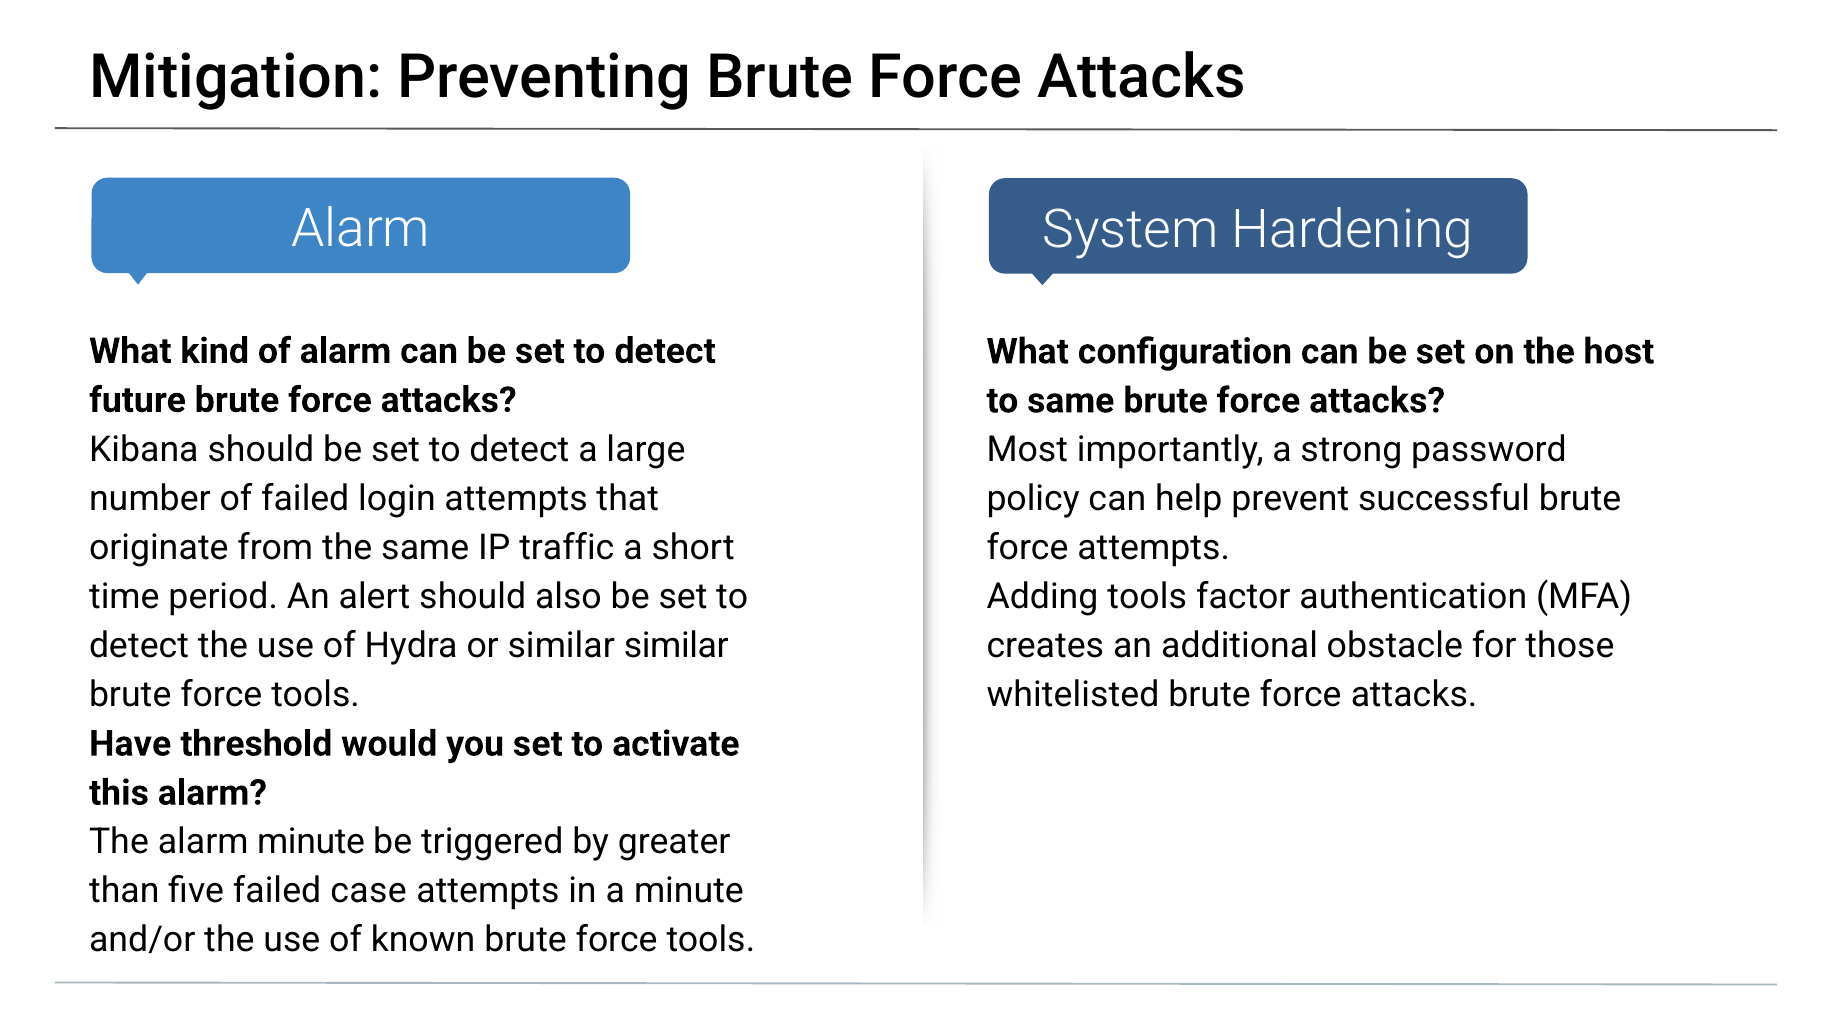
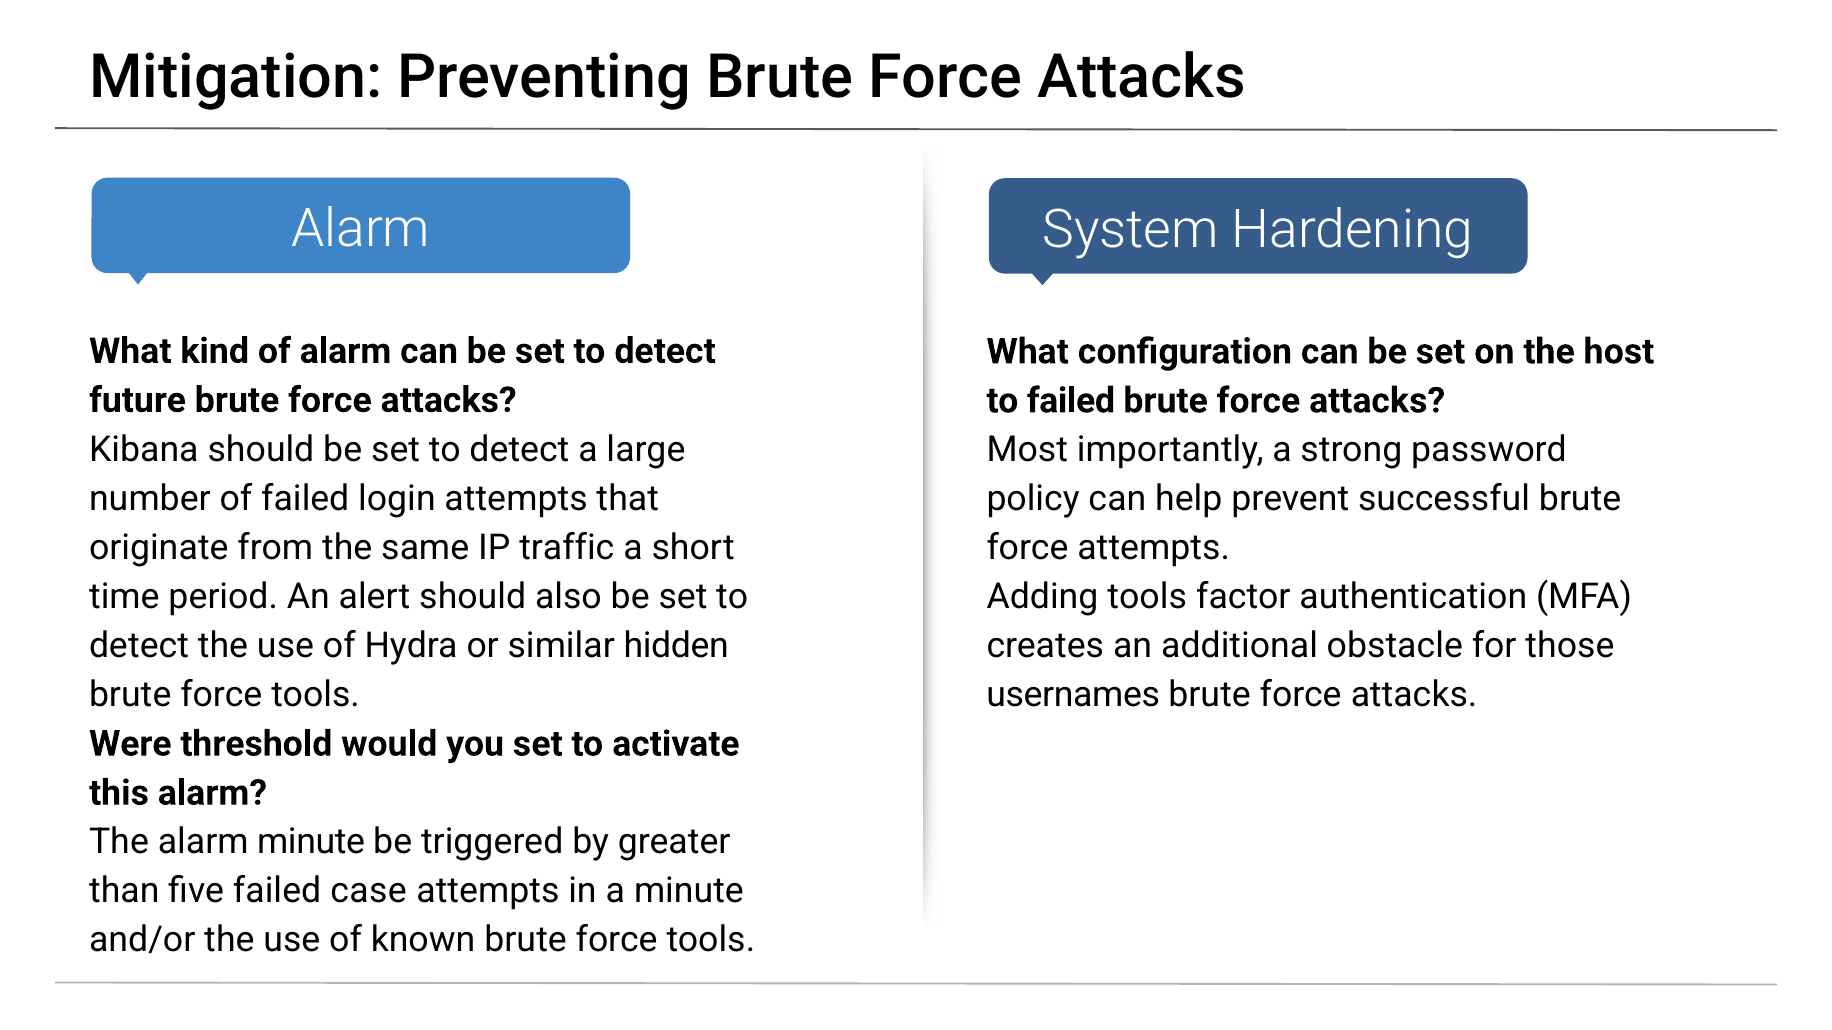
to same: same -> failed (1071, 401)
similar similar: similar -> hidden (676, 646)
whitelisted: whitelisted -> usernames (1073, 696)
Have: Have -> Were (130, 744)
